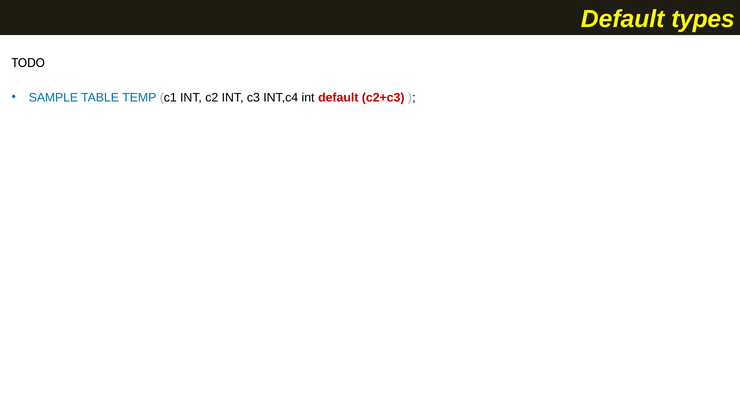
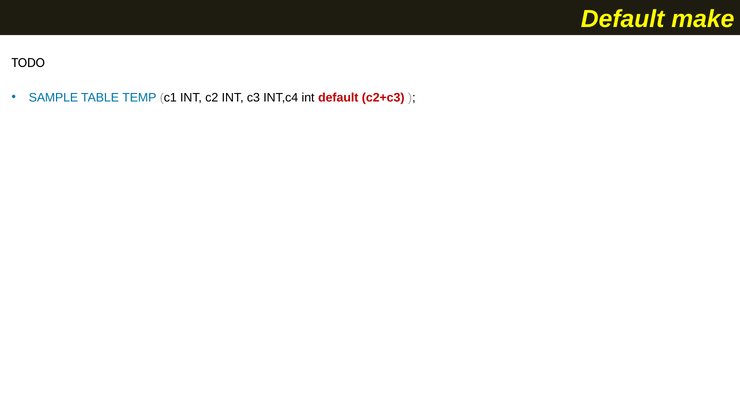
types: types -> make (703, 19)
